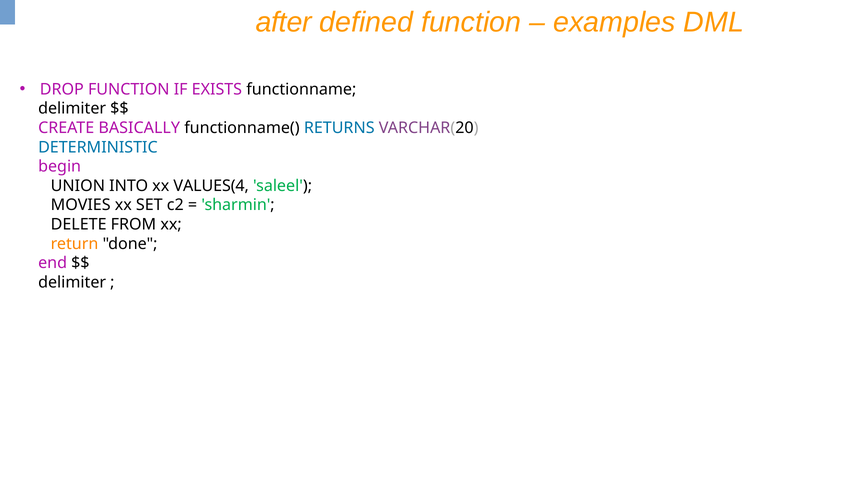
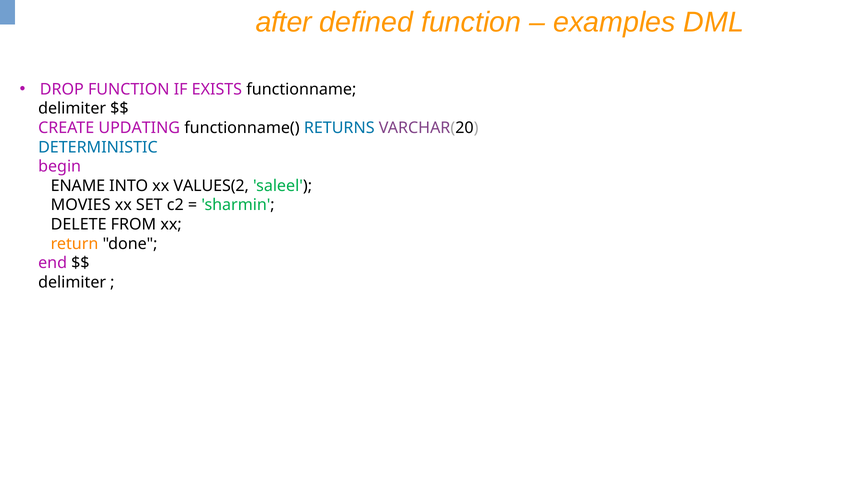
BASICALLY: BASICALLY -> UPDATING (139, 128)
UNION: UNION -> ENAME (78, 186)
VALUES(4: VALUES(4 -> VALUES(2 (211, 186)
